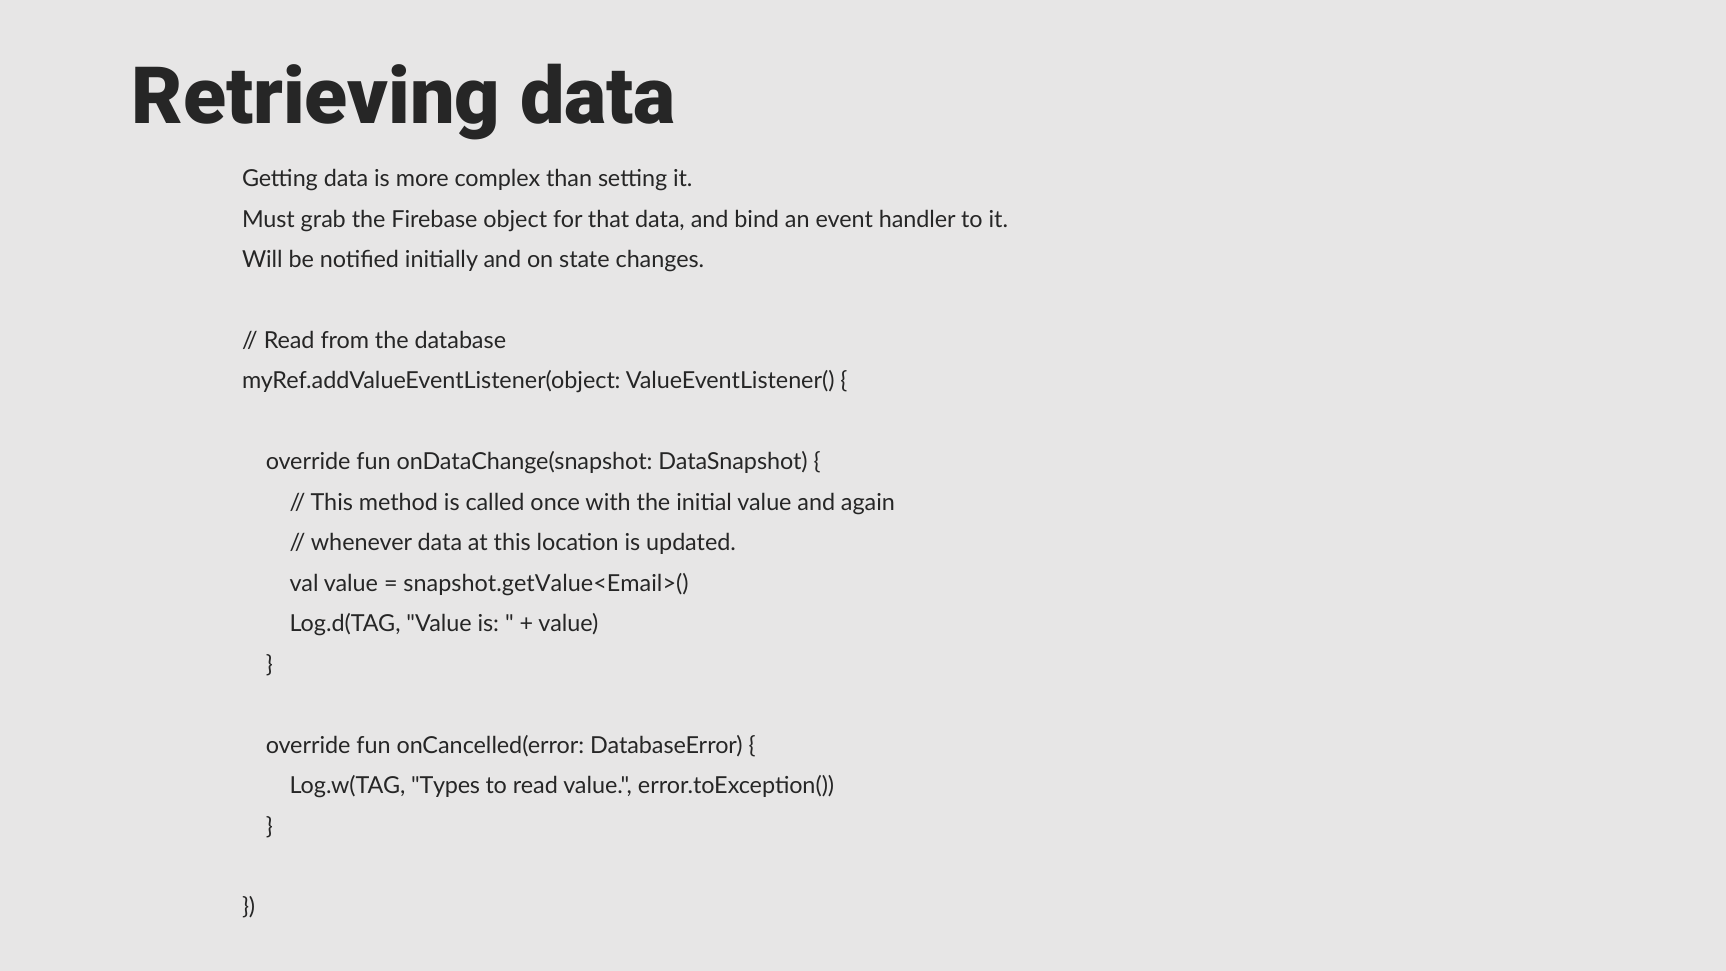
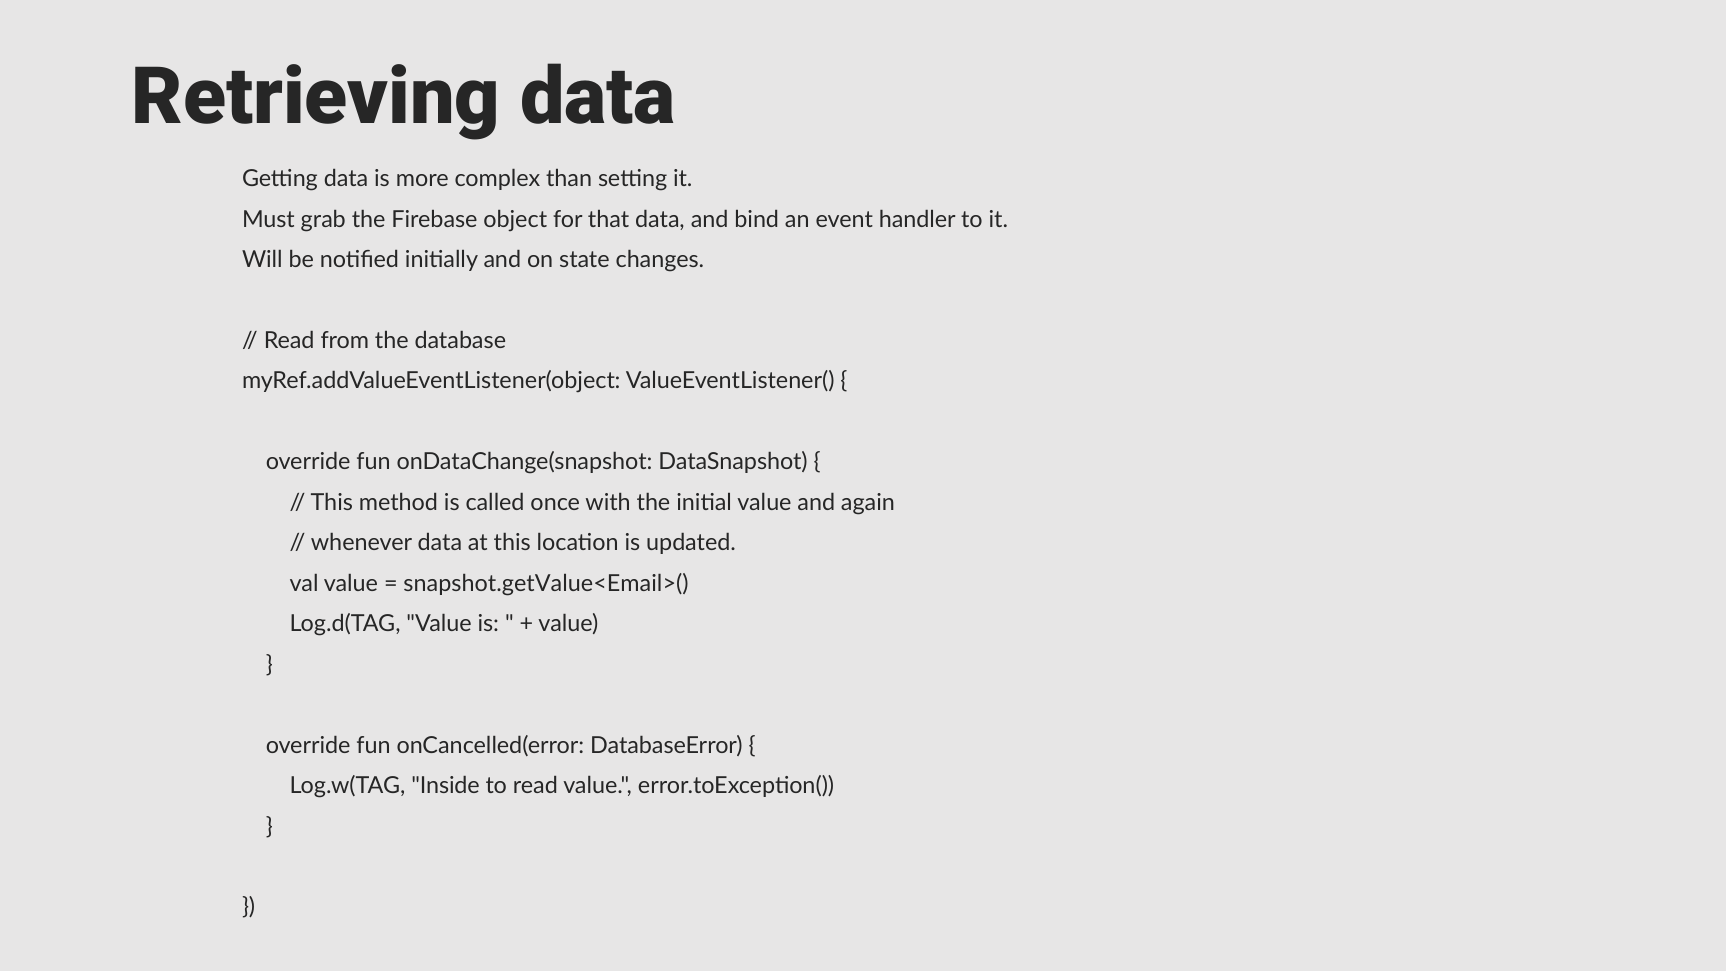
Types: Types -> Inside (446, 786)
